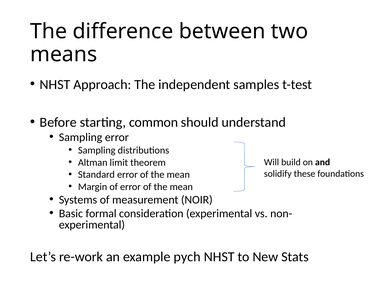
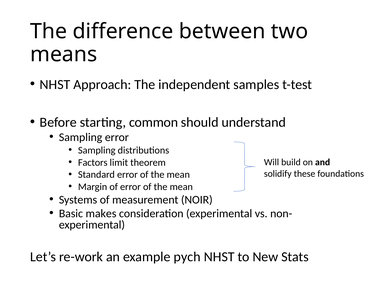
Altman: Altman -> Factors (93, 163)
formal: formal -> makes (101, 214)
